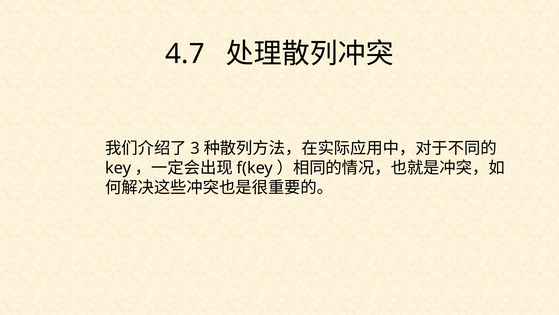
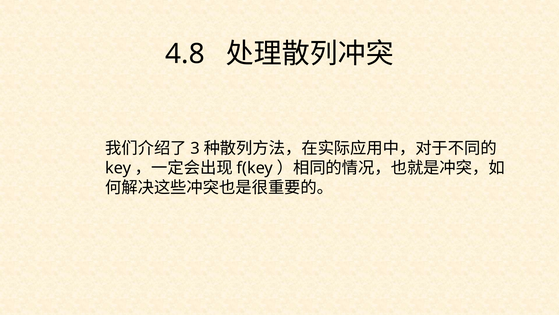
4.7: 4.7 -> 4.8 (185, 54)
